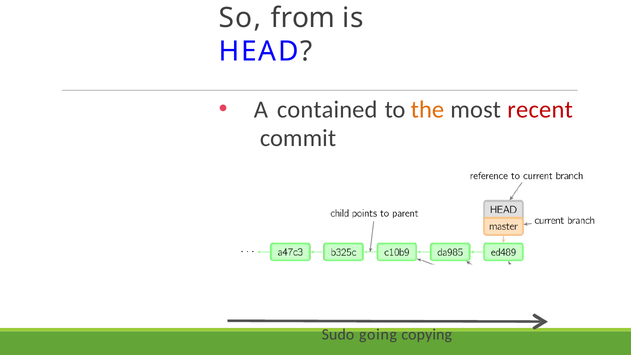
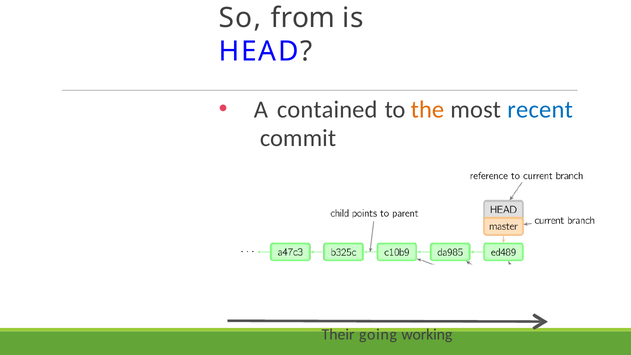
recent colour: red -> blue (540, 109)
Sudo: Sudo -> Their (338, 335)
copying: copying -> working (427, 335)
